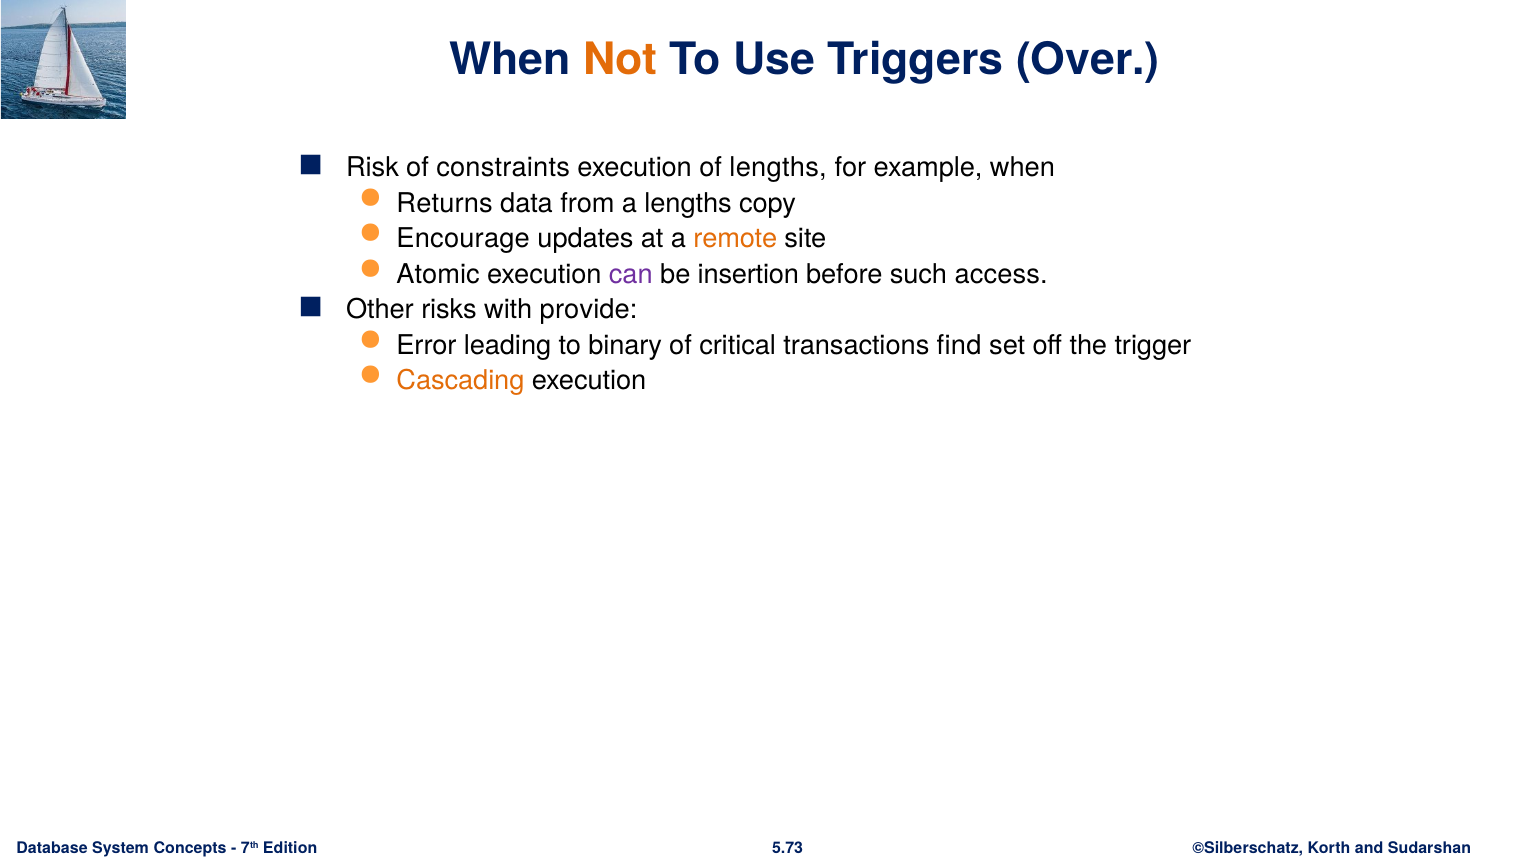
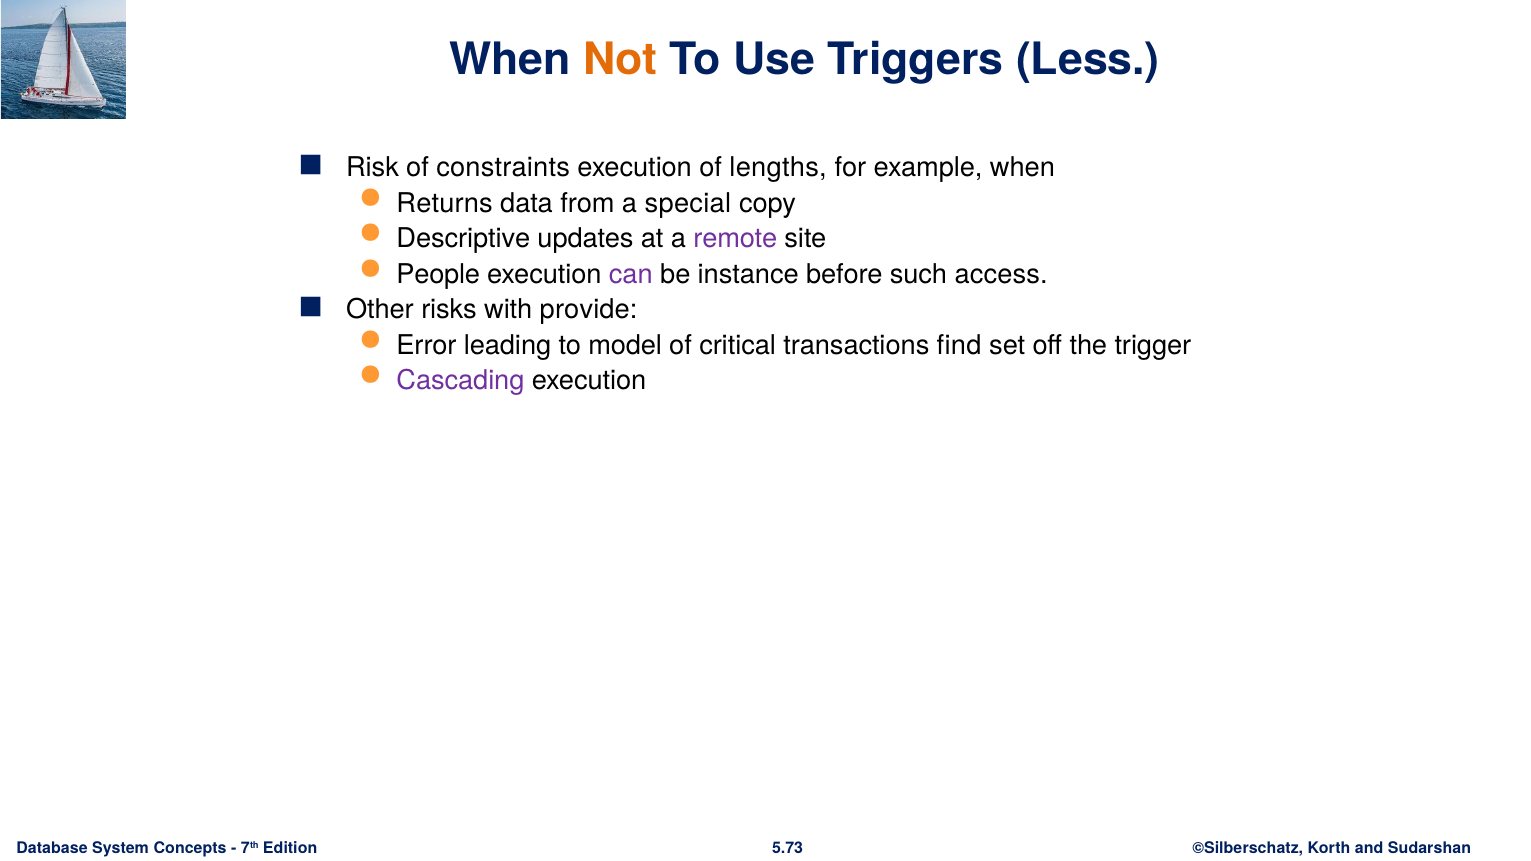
Over: Over -> Less (1088, 60)
a lengths: lengths -> special (688, 203)
Encourage: Encourage -> Descriptive (463, 239)
remote colour: orange -> purple (735, 239)
Atomic: Atomic -> People (438, 274)
insertion: insertion -> instance (748, 274)
binary: binary -> model (625, 345)
Cascading colour: orange -> purple (460, 381)
